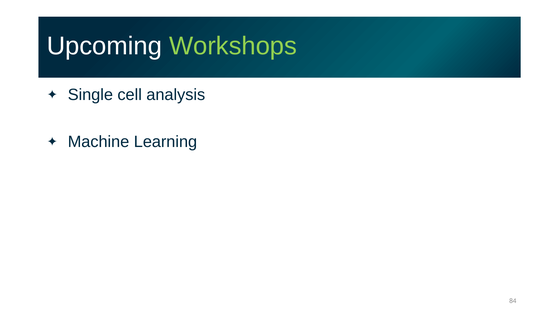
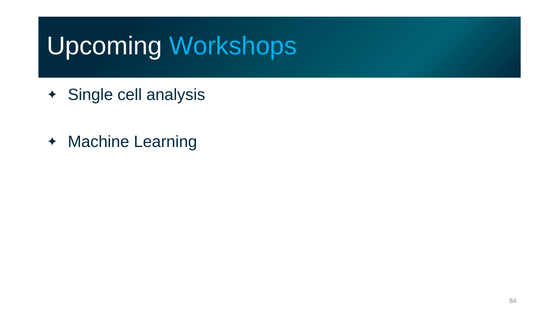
Workshops colour: light green -> light blue (233, 46)
